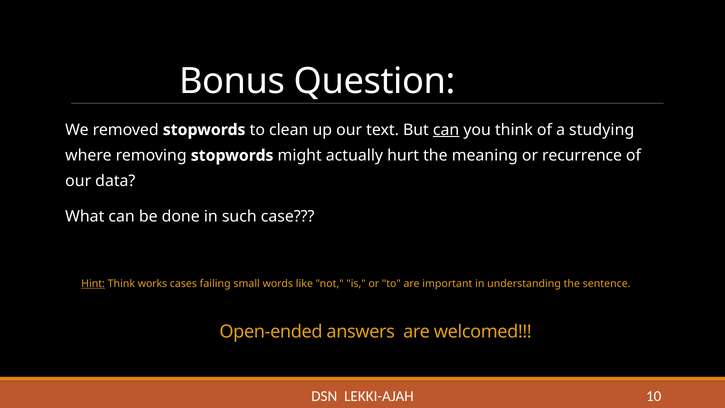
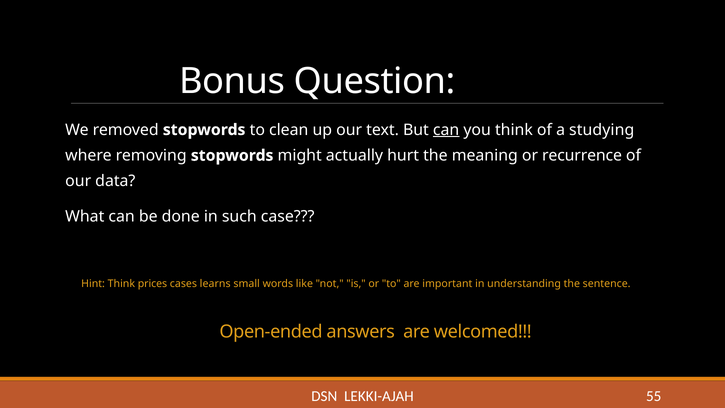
Hint underline: present -> none (93, 284)
works: works -> prices (152, 284)
failing: failing -> learns (215, 284)
10: 10 -> 55 (654, 396)
